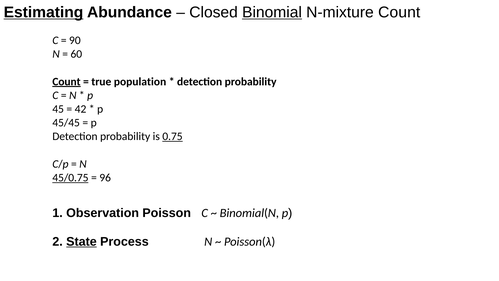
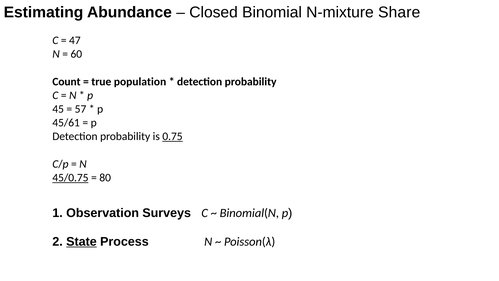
Estimating underline: present -> none (43, 12)
Binomial underline: present -> none (272, 12)
N-mixture Count: Count -> Share (399, 12)
90: 90 -> 47 (75, 40)
Count underline: present -> none (66, 81)
42: 42 -> 57 (81, 109)
45/45: 45/45 -> 45/61 (66, 123)
96: 96 -> 80 (105, 178)
Poisson: Poisson -> Surveys (167, 213)
